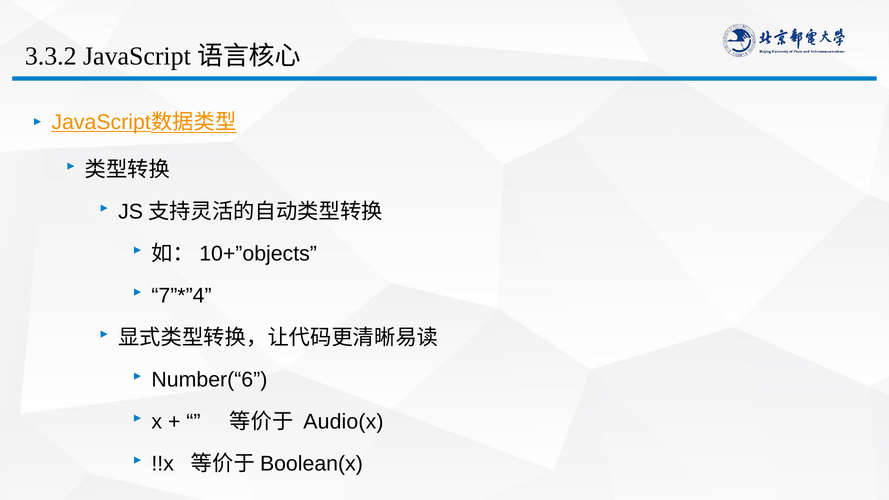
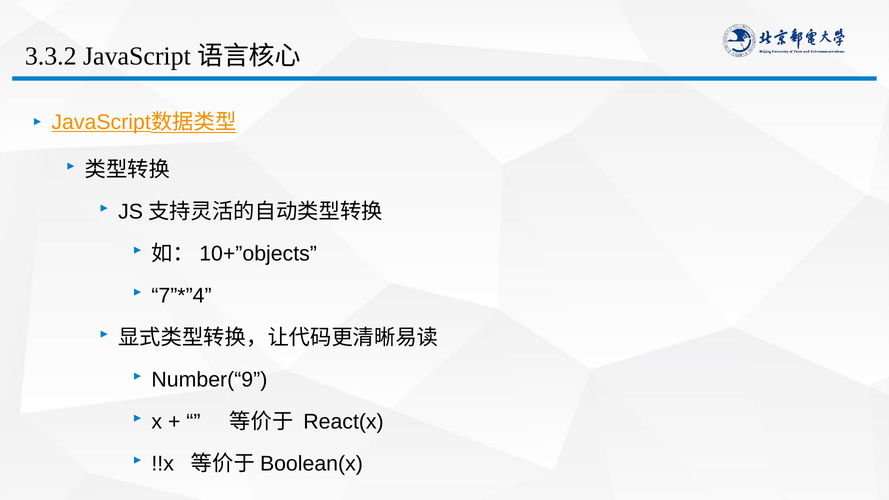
Number(“6: Number(“6 -> Number(“9 (209, 380)
Audio(x: Audio(x -> React(x (344, 422)
